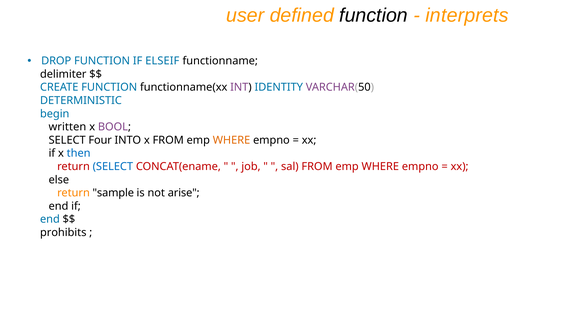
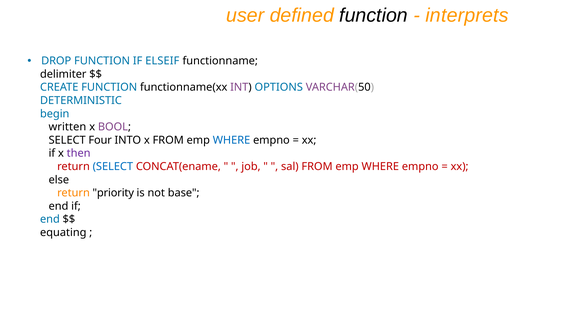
IDENTITY: IDENTITY -> OPTIONS (279, 87)
WHERE colour: orange -> blue (231, 140)
then colour: blue -> purple (79, 153)
sample: sample -> priority (113, 193)
arise: arise -> base (184, 193)
prohibits: prohibits -> equating (63, 233)
